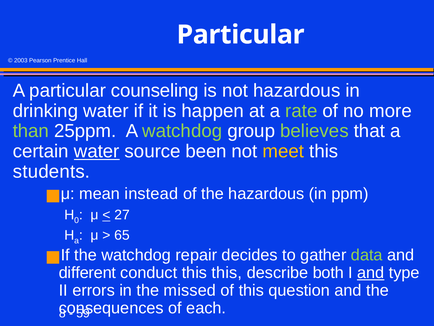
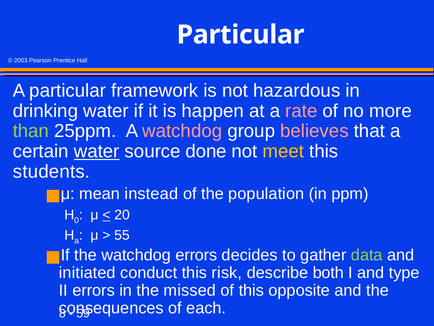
counseling: counseling -> framework (155, 91)
rate colour: light green -> pink (301, 111)
watchdog colour: light green -> pink (182, 131)
believes colour: light green -> pink (314, 131)
been: been -> done (206, 151)
the hazardous: hazardous -> population (266, 194)
27: 27 -> 20 (122, 215)
65: 65 -> 55 (122, 235)
watchdog repair: repair -> errors (196, 255)
different: different -> initiated (87, 272)
this this: this -> risk (227, 272)
and underline: present -> none (371, 272)
question: question -> opposite (299, 290)
